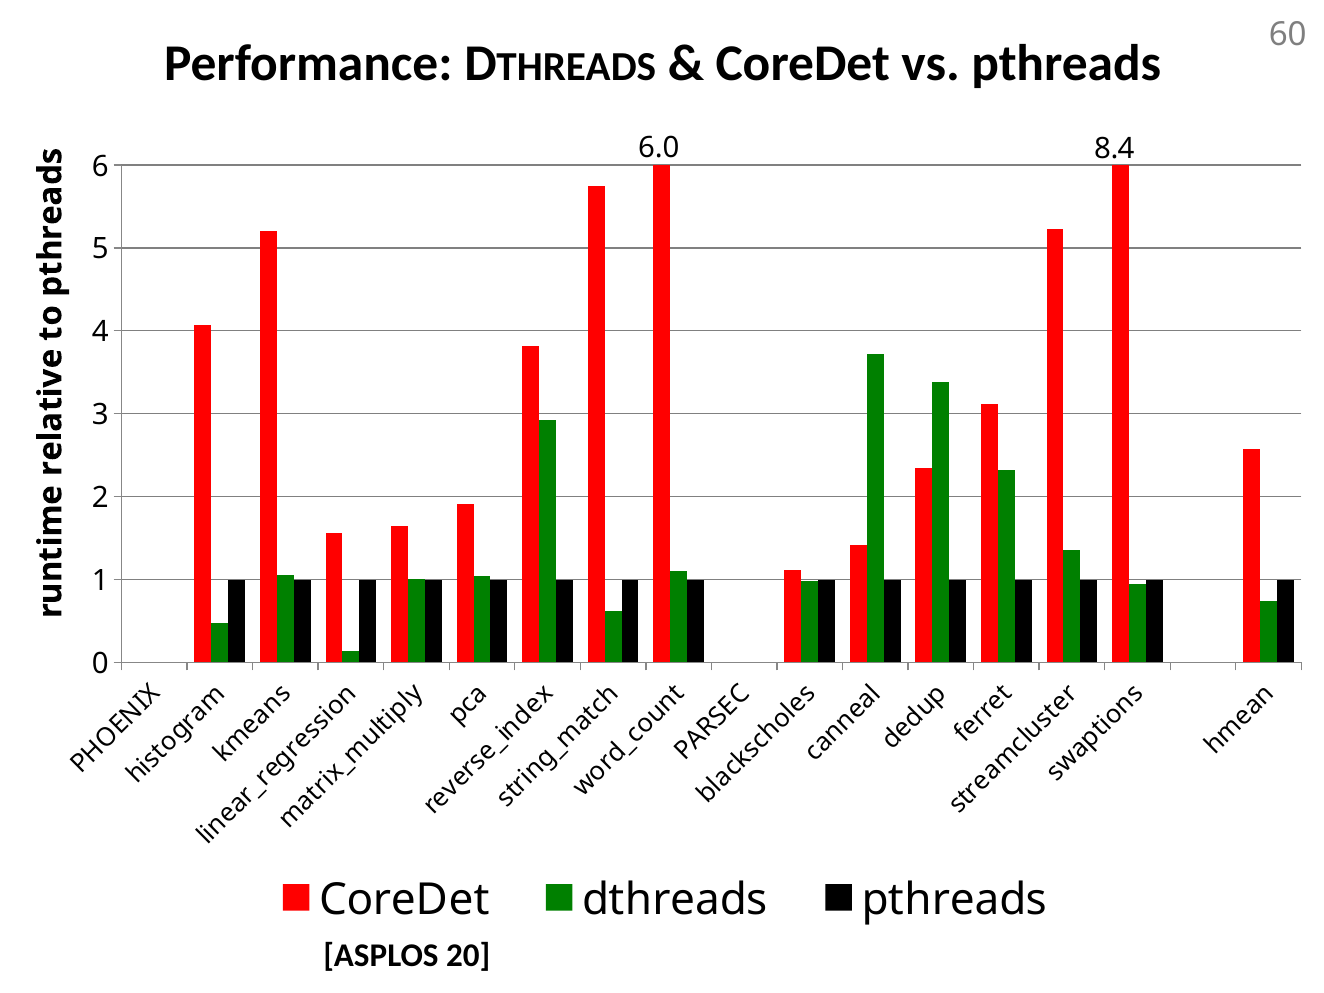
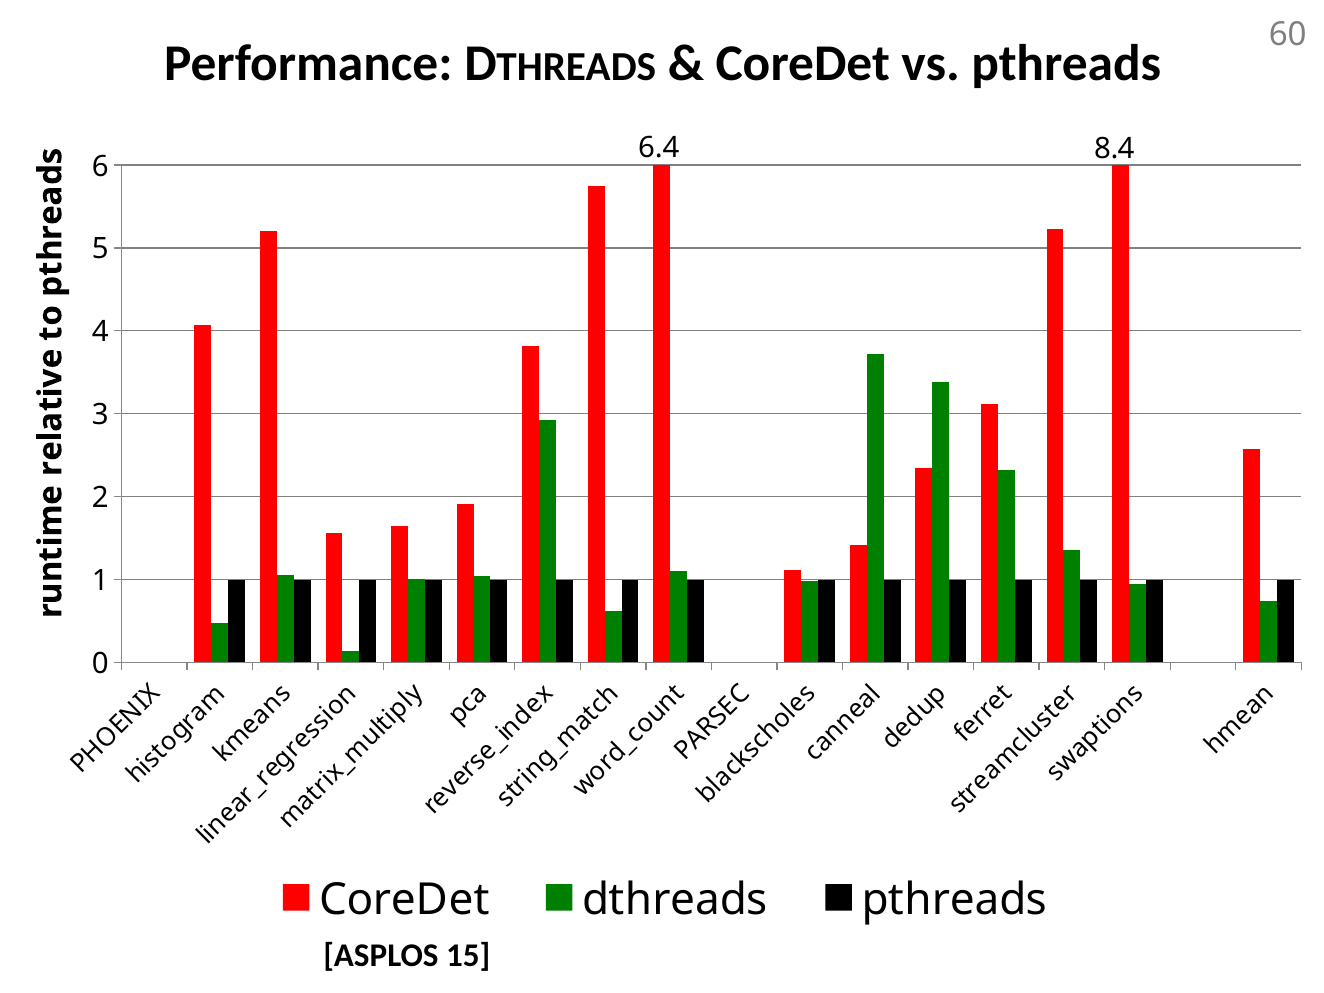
6.0: 6.0 -> 6.4 (659, 148)
20: 20 -> 15 (468, 955)
